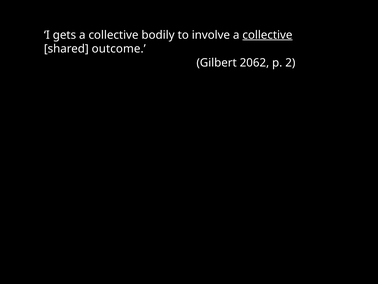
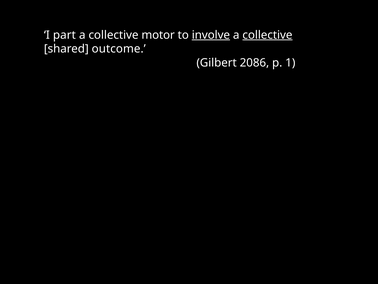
gets: gets -> part (64, 35)
bodily: bodily -> motor (158, 35)
involve underline: none -> present (211, 35)
2062: 2062 -> 2086 (254, 63)
2: 2 -> 1 (290, 63)
